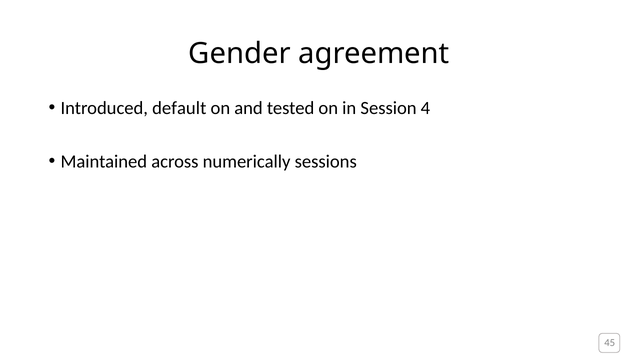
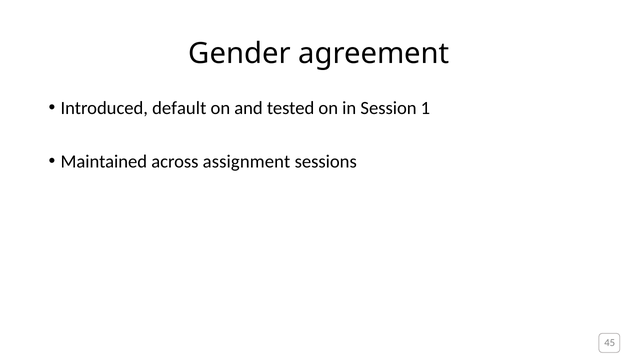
4: 4 -> 1 (425, 108)
numerically: numerically -> assignment (247, 161)
